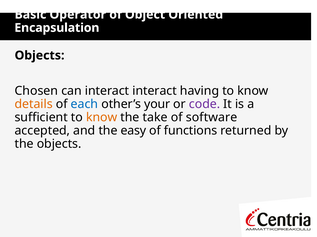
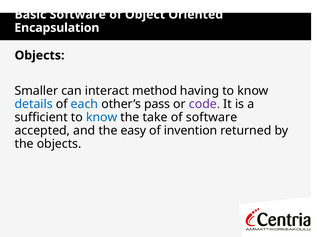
Basic Operator: Operator -> Software (78, 15)
Chosen: Chosen -> Smaller (36, 91)
interact interact: interact -> method (155, 91)
details colour: orange -> blue (34, 104)
your: your -> pass (157, 104)
know colour: orange -> blue (102, 118)
functions: functions -> invention (191, 131)
